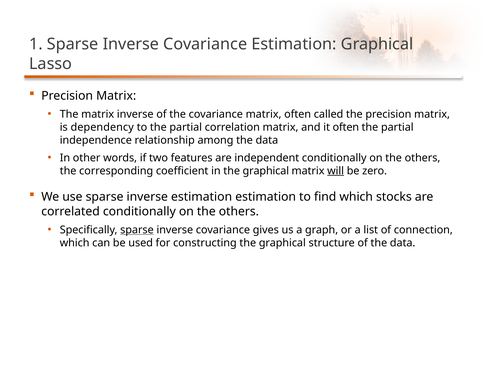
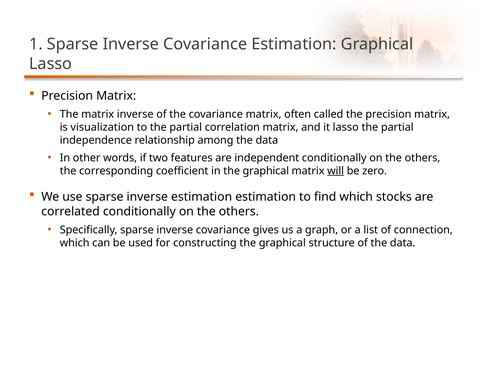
dependency: dependency -> visualization (102, 127)
it often: often -> lasso (346, 127)
sparse underline: present -> none (137, 230)
